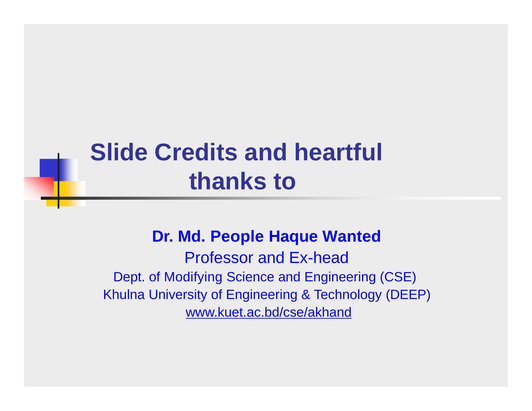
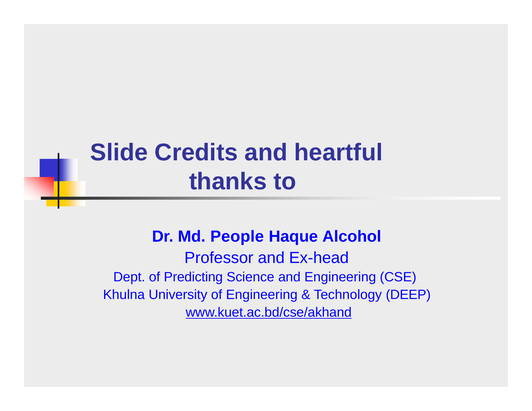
Wanted: Wanted -> Alcohol (352, 237)
Modifying: Modifying -> Predicting (193, 277)
